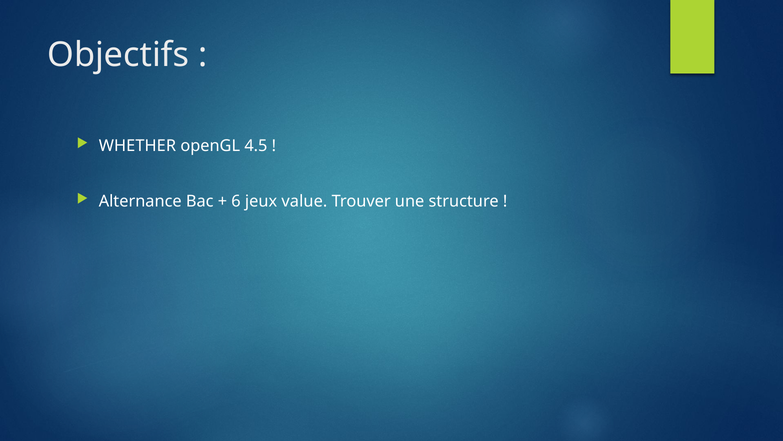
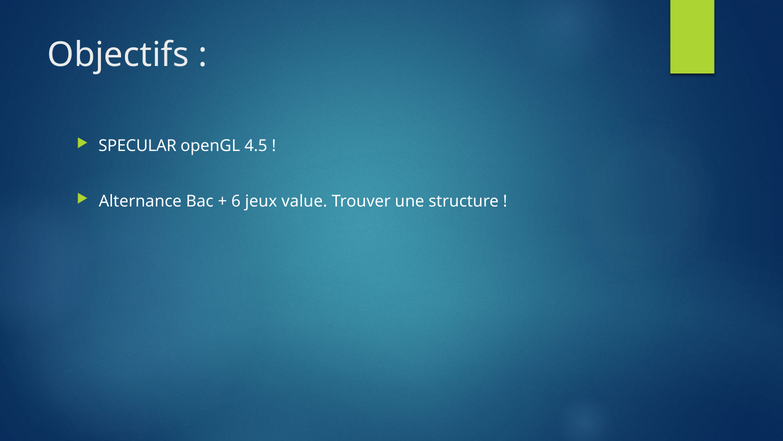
WHETHER: WHETHER -> SPECULAR (138, 146)
